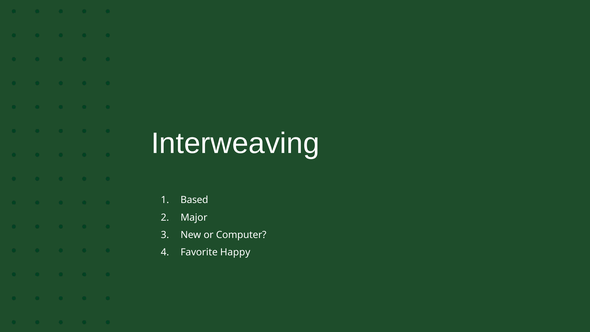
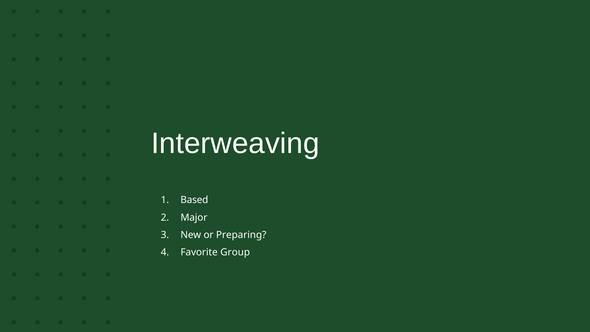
Computer: Computer -> Preparing (241, 235)
Happy: Happy -> Group (235, 252)
